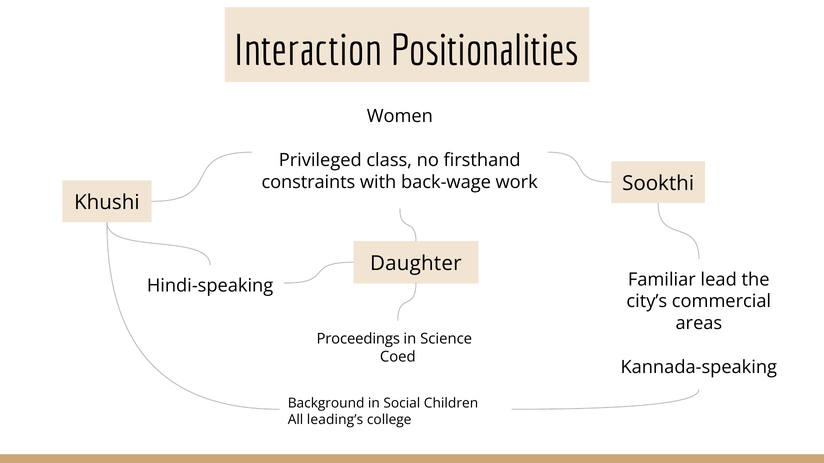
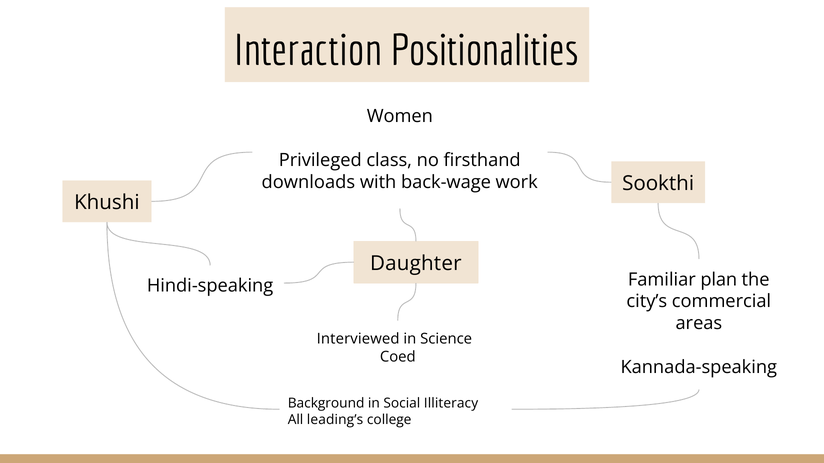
constraints: constraints -> downloads (308, 182)
lead: lead -> plan (719, 280)
Proceedings: Proceedings -> Interviewed (358, 339)
Children: Children -> Illiteracy (451, 404)
